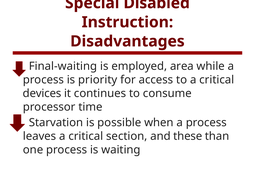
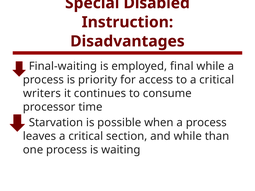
area: area -> final (182, 66)
devices: devices -> writers (42, 93)
and these: these -> while (188, 136)
